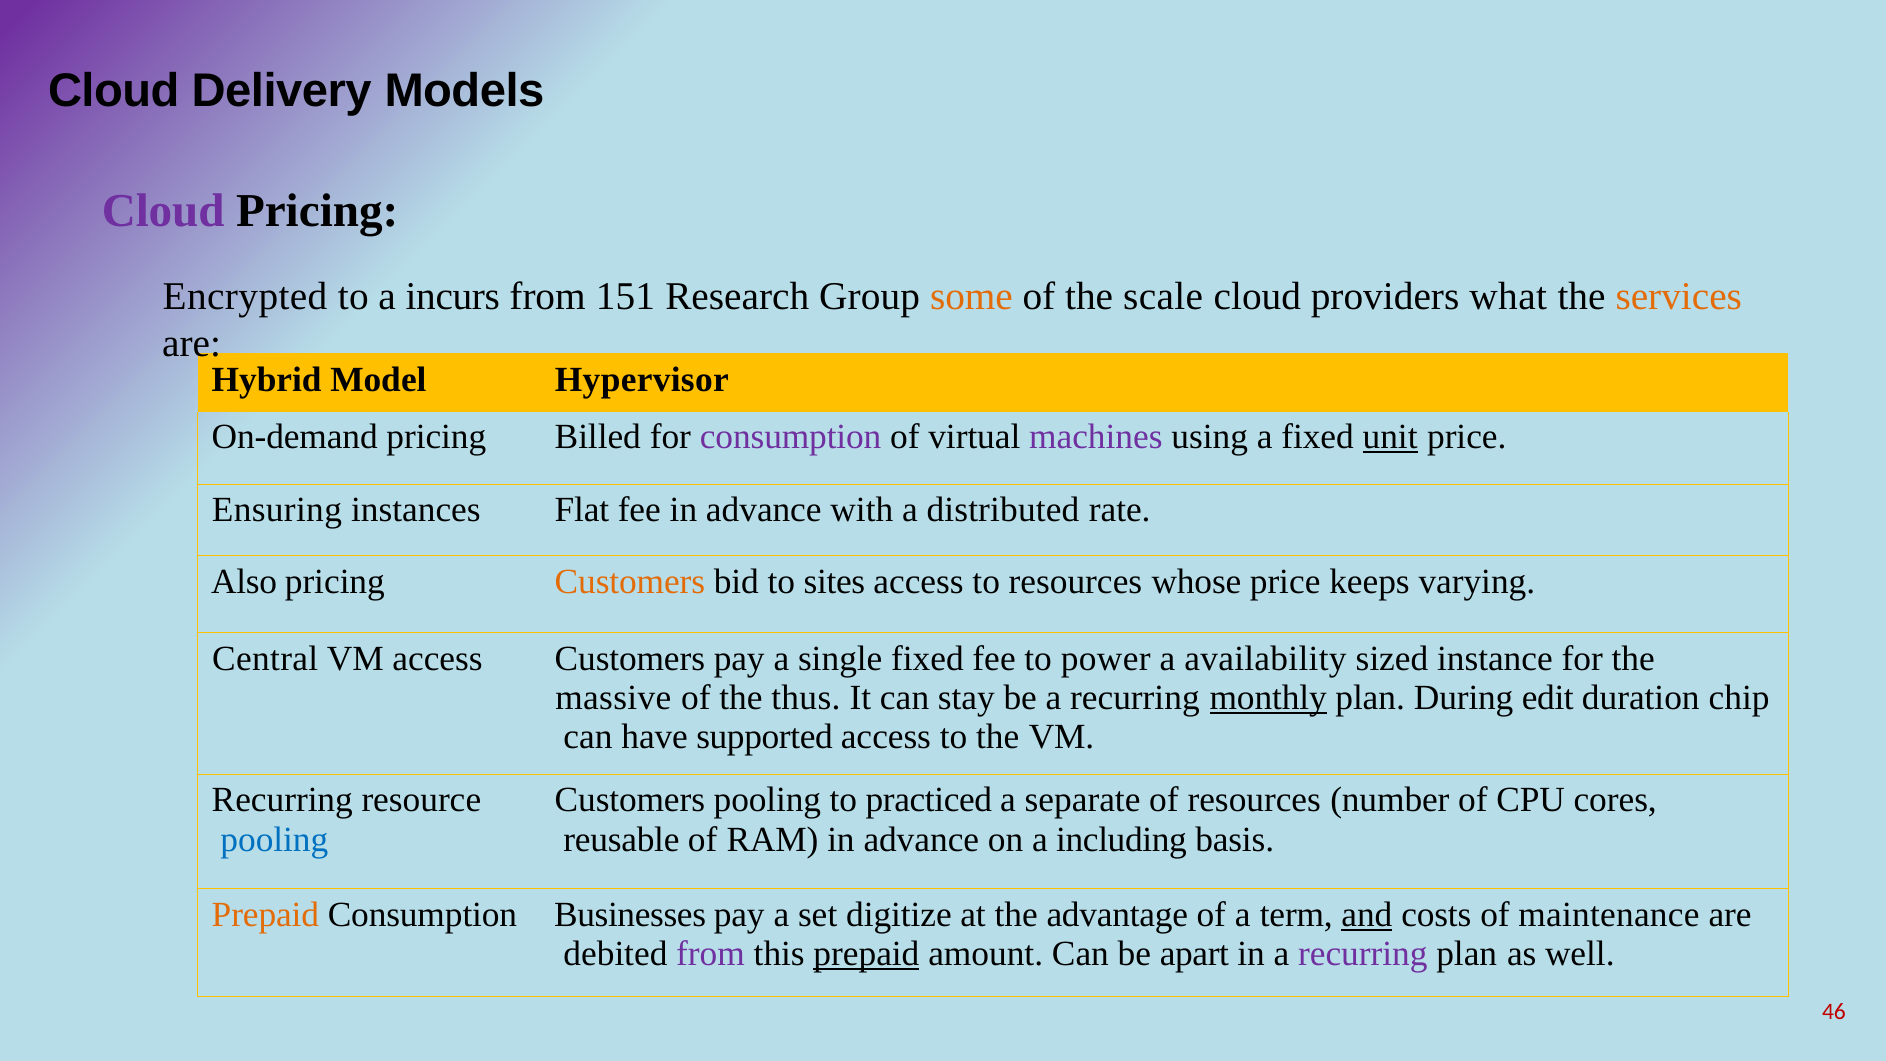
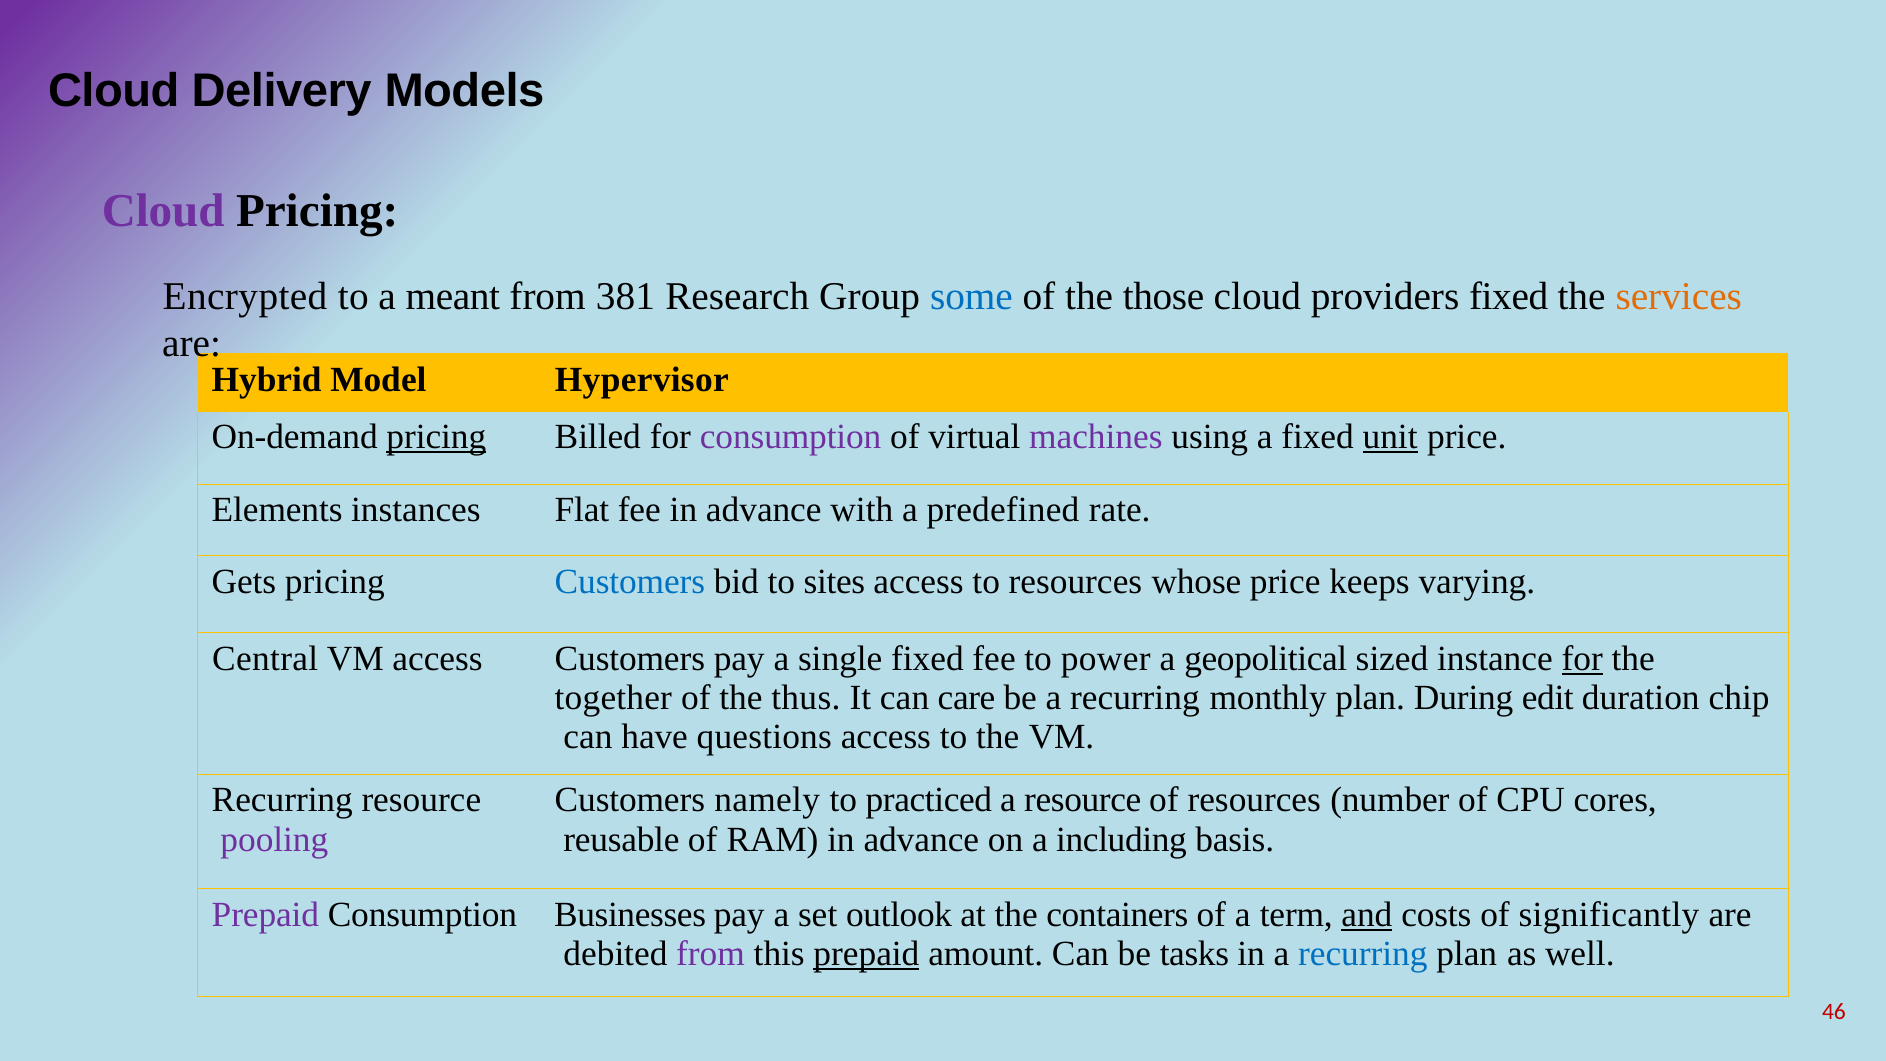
incurs: incurs -> meant (453, 297)
151: 151 -> 381 (626, 297)
some colour: orange -> blue (972, 297)
scale: scale -> those (1163, 297)
providers what: what -> fixed (1509, 297)
pricing underline: none -> present (436, 437)
Ensuring: Ensuring -> Elements (277, 510)
distributed: distributed -> predefined (1003, 510)
Also: Also -> Gets (244, 582)
Customers colour: orange -> blue (630, 582)
availability: availability -> geopolitical (1266, 659)
for underline: none -> present (1582, 659)
massive: massive -> together (613, 698)
stay: stay -> care (967, 698)
monthly underline: present -> none (1268, 698)
supported: supported -> questions (764, 737)
Customers pooling: pooling -> namely (767, 800)
a separate: separate -> resource (1083, 800)
pooling colour: blue -> purple (274, 839)
Prepaid colour: orange -> purple (265, 914)
digitize: digitize -> outlook (899, 914)
advantage: advantage -> containers (1117, 914)
maintenance: maintenance -> significantly (1609, 914)
apart: apart -> tasks (1194, 954)
recurring colour: purple -> blue (1363, 954)
